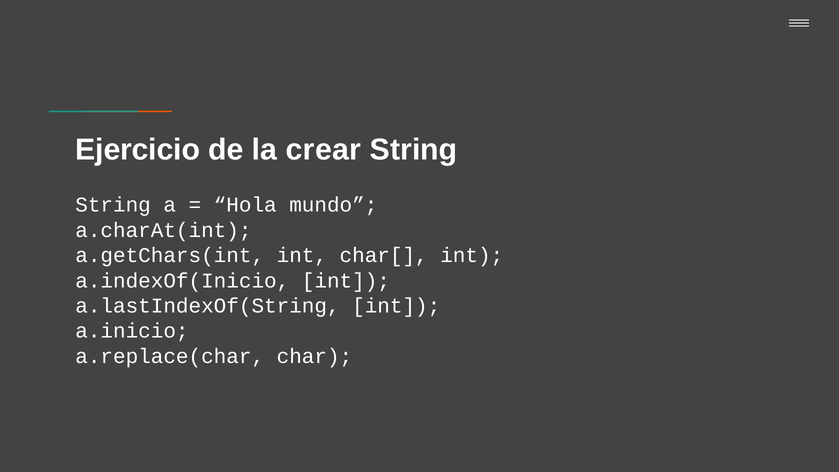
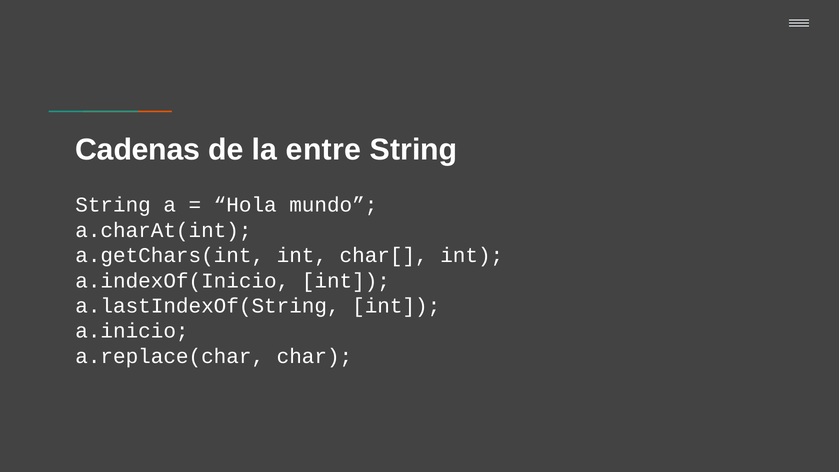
Ejercicio: Ejercicio -> Cadenas (138, 150)
crear: crear -> entre (323, 150)
